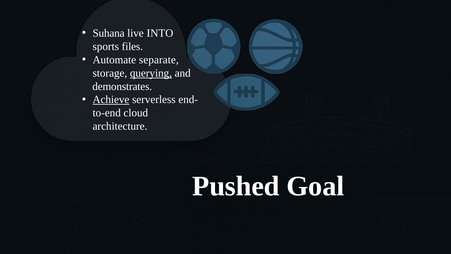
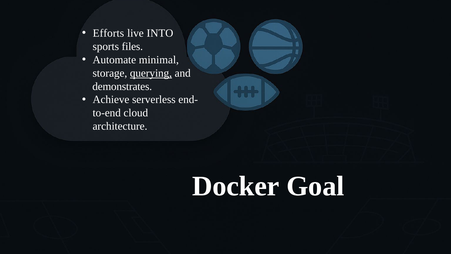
Suhana: Suhana -> Efforts (108, 33)
separate: separate -> minimal (159, 60)
Achieve underline: present -> none (111, 99)
Pushed: Pushed -> Docker (236, 186)
